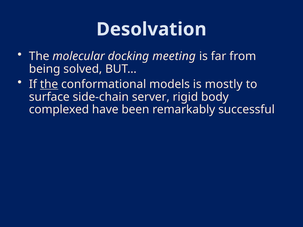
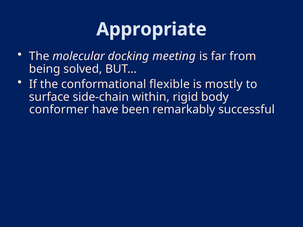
Desolvation: Desolvation -> Appropriate (152, 29)
the underline: present -> none (49, 84)
models: models -> flexible (170, 84)
server: server -> within (151, 97)
complexed: complexed -> conformer (59, 110)
